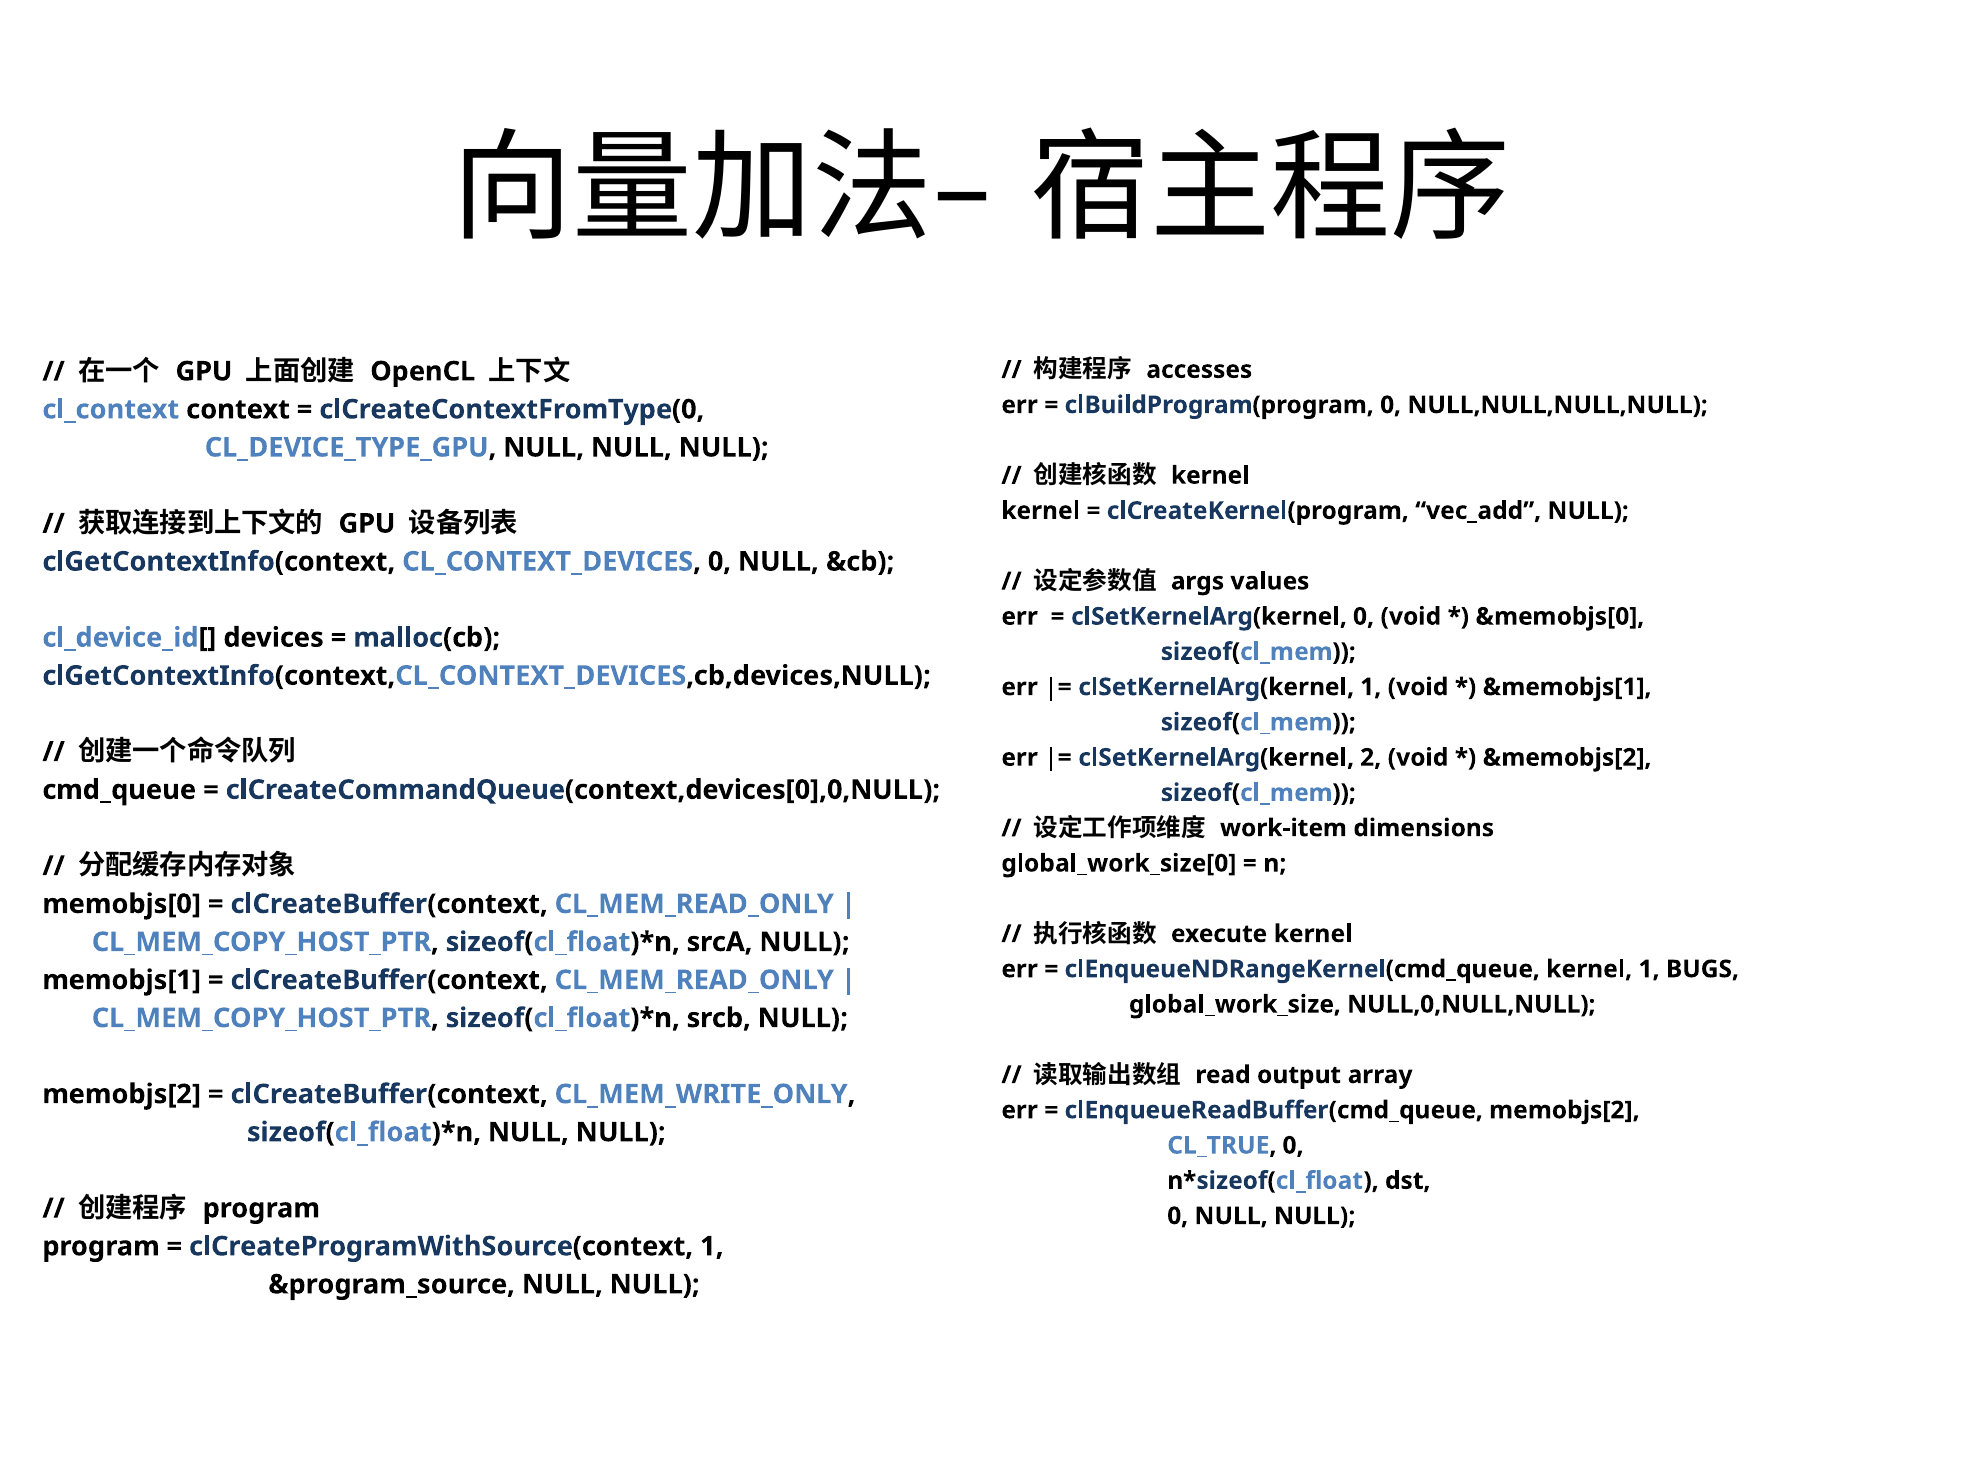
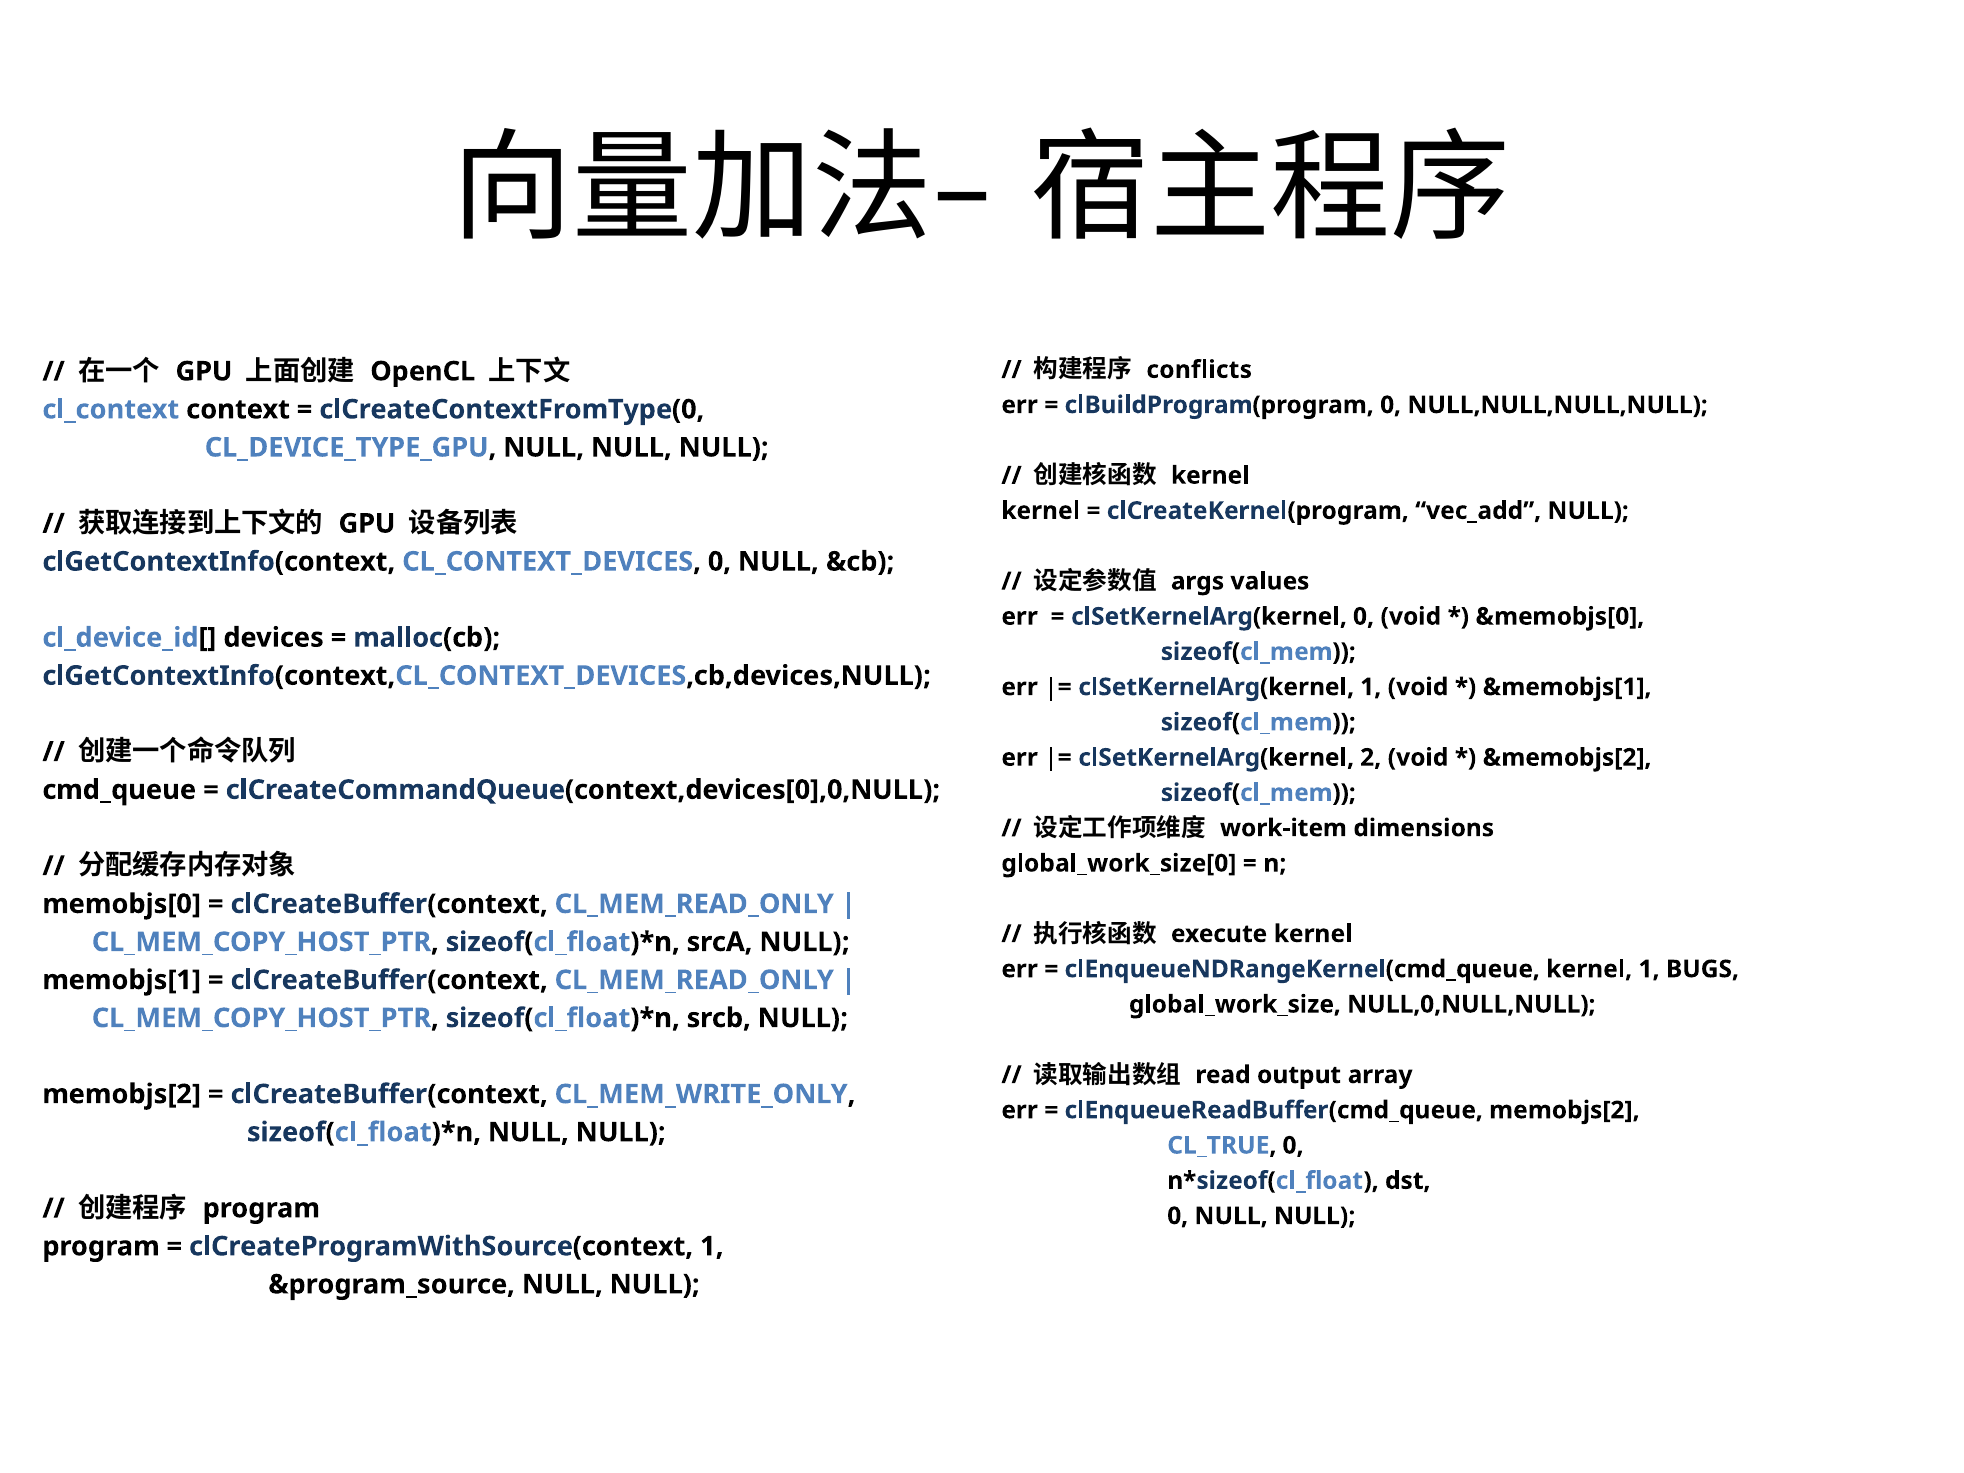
accesses: accesses -> conflicts (1199, 370)
